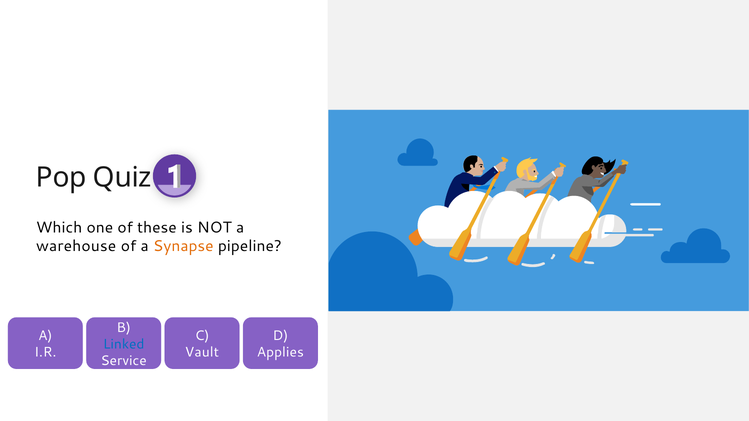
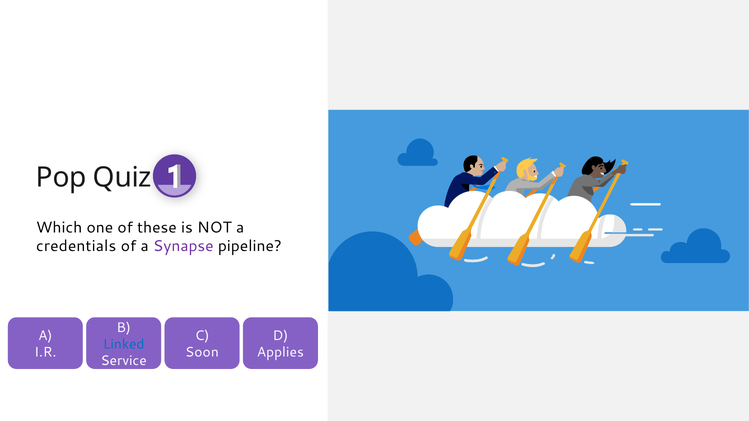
warehouse: warehouse -> credentials (76, 246)
Synapse colour: orange -> purple (183, 246)
Vault: Vault -> Soon (202, 353)
